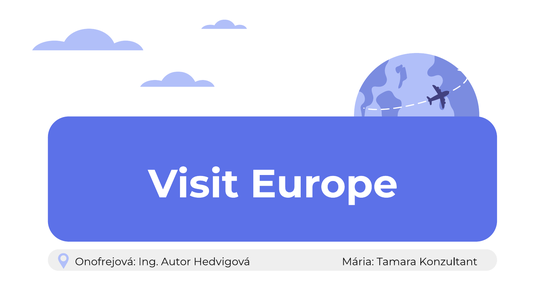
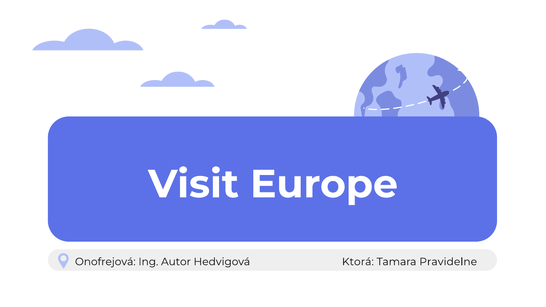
Mária: Mária -> Ktorá (358, 262)
Konzultant: Konzultant -> Pravidelne (448, 262)
